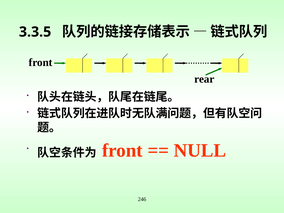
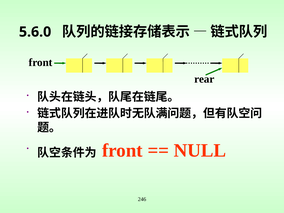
3.3.5: 3.3.5 -> 5.6.0 (35, 32)
